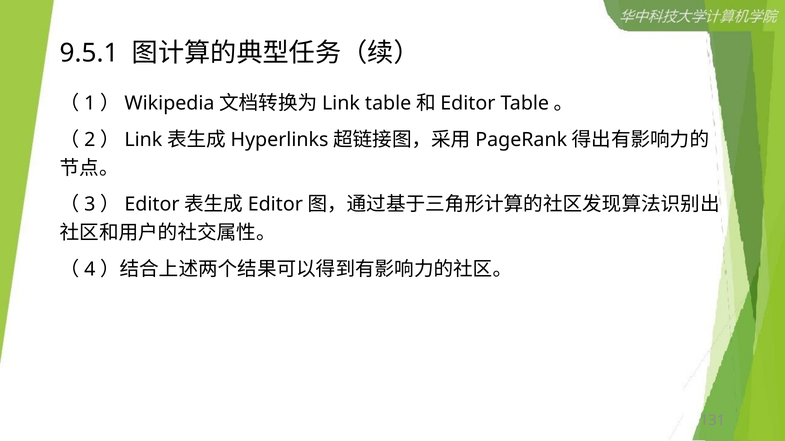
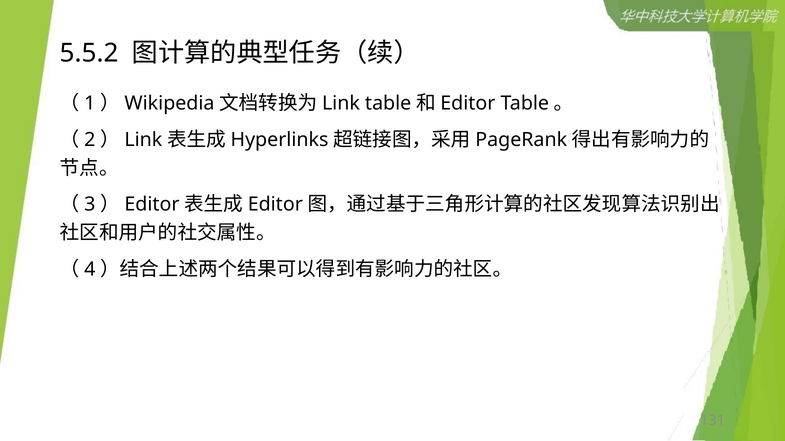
9.5.1: 9.5.1 -> 5.5.2 (89, 53)
